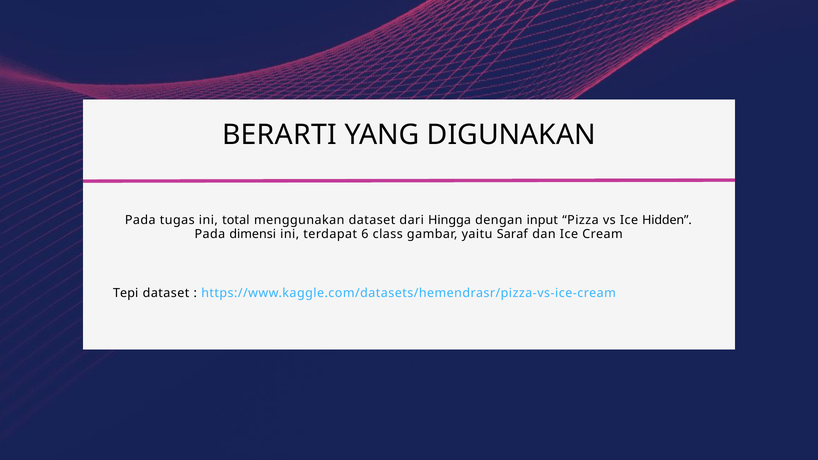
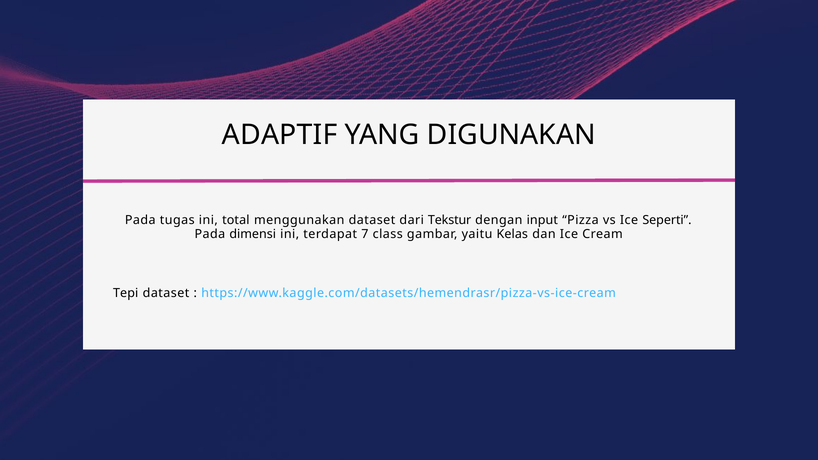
BERARTI: BERARTI -> ADAPTIF (280, 135)
Hingga: Hingga -> Tekstur (450, 220)
Hidden: Hidden -> Seperti (667, 220)
6: 6 -> 7 (365, 234)
Saraf: Saraf -> Kelas (512, 234)
